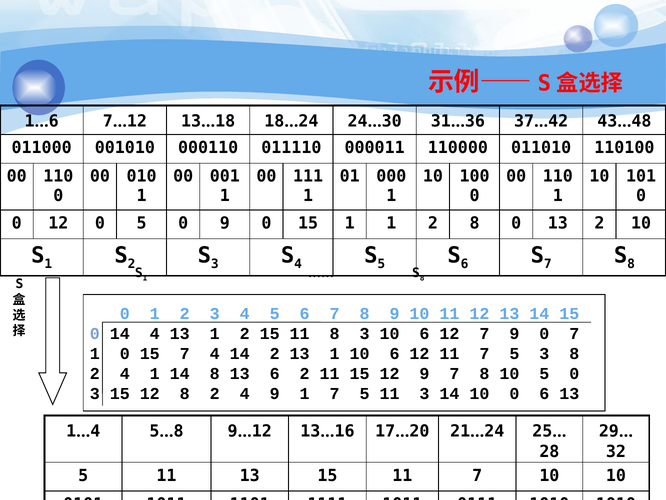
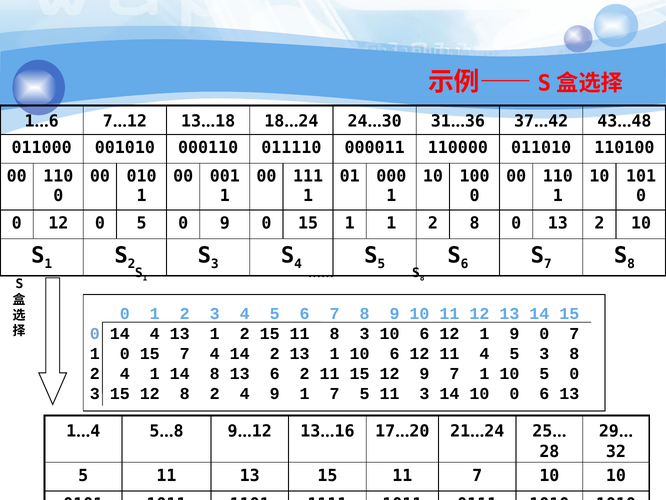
12 7: 7 -> 1 (484, 334)
12 11 7: 7 -> 4 (484, 354)
9 7 8: 8 -> 1 (484, 374)
